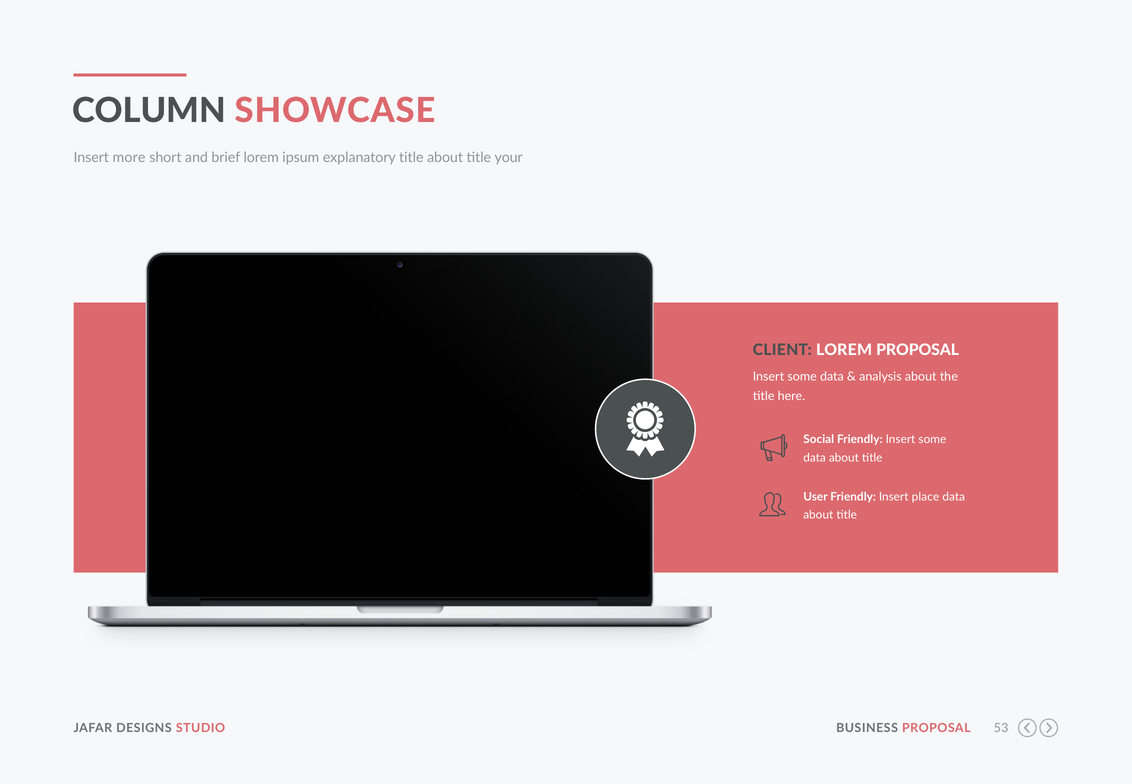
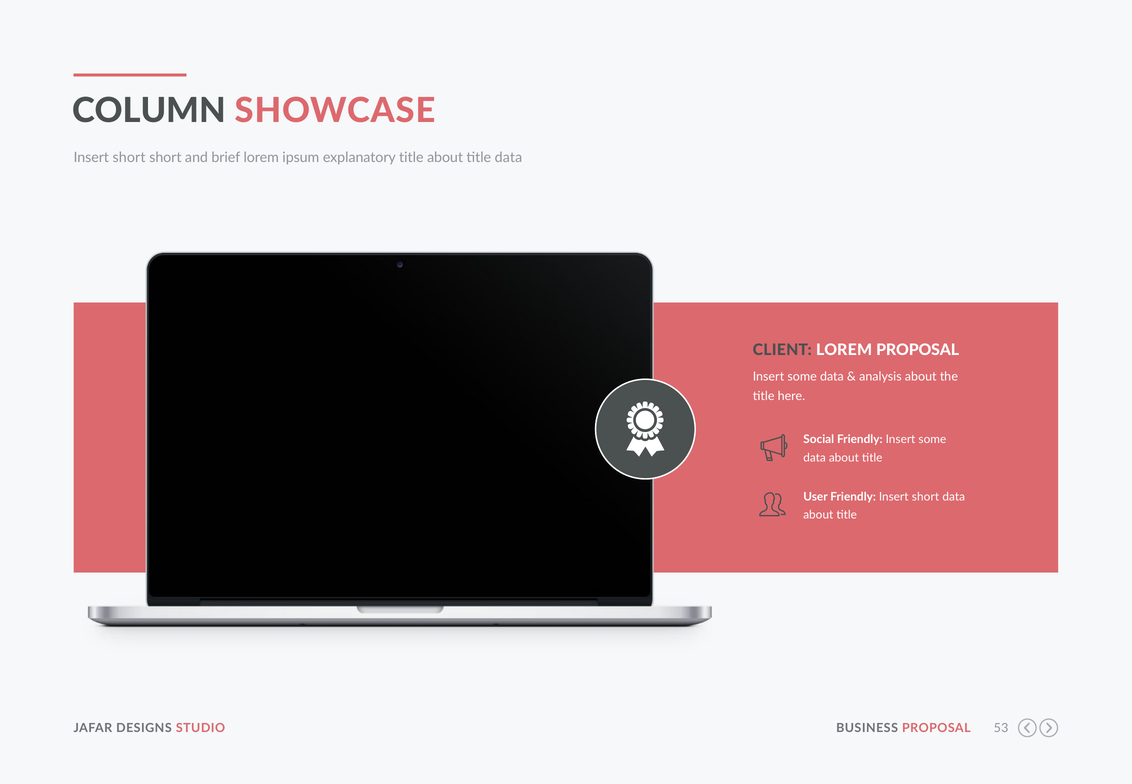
more: more -> short (129, 157)
title your: your -> data (508, 157)
Friendly Insert place: place -> short (925, 496)
